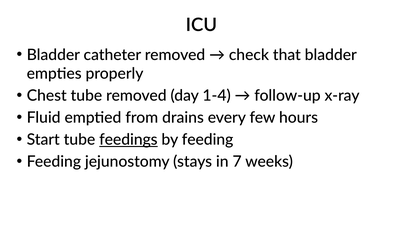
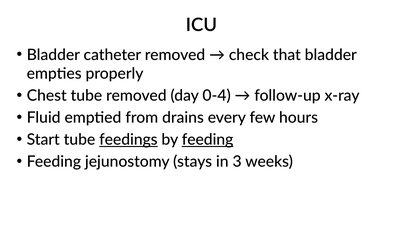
1-4: 1-4 -> 0-4 (217, 96)
feeding underline: none -> present (208, 140)
7: 7 -> 3 (237, 162)
